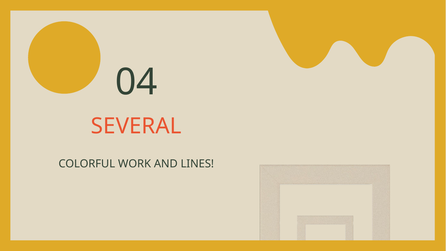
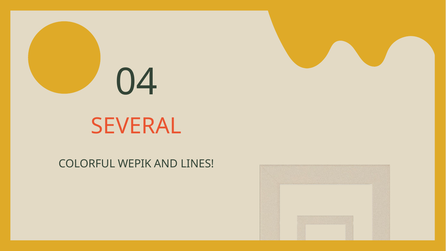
WORK: WORK -> WEPIK (135, 164)
